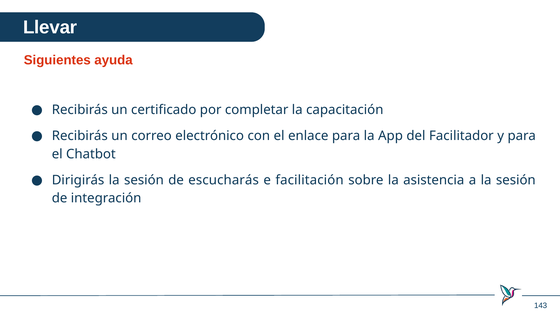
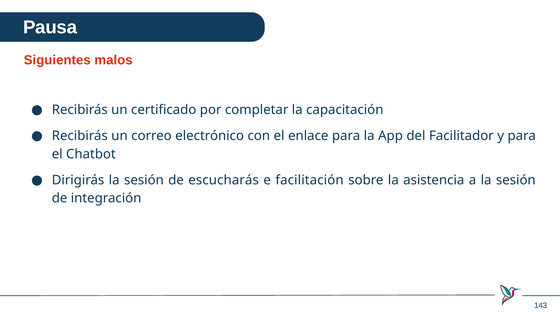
Llevar: Llevar -> Pausa (50, 27)
ayuda: ayuda -> malos (114, 60)
